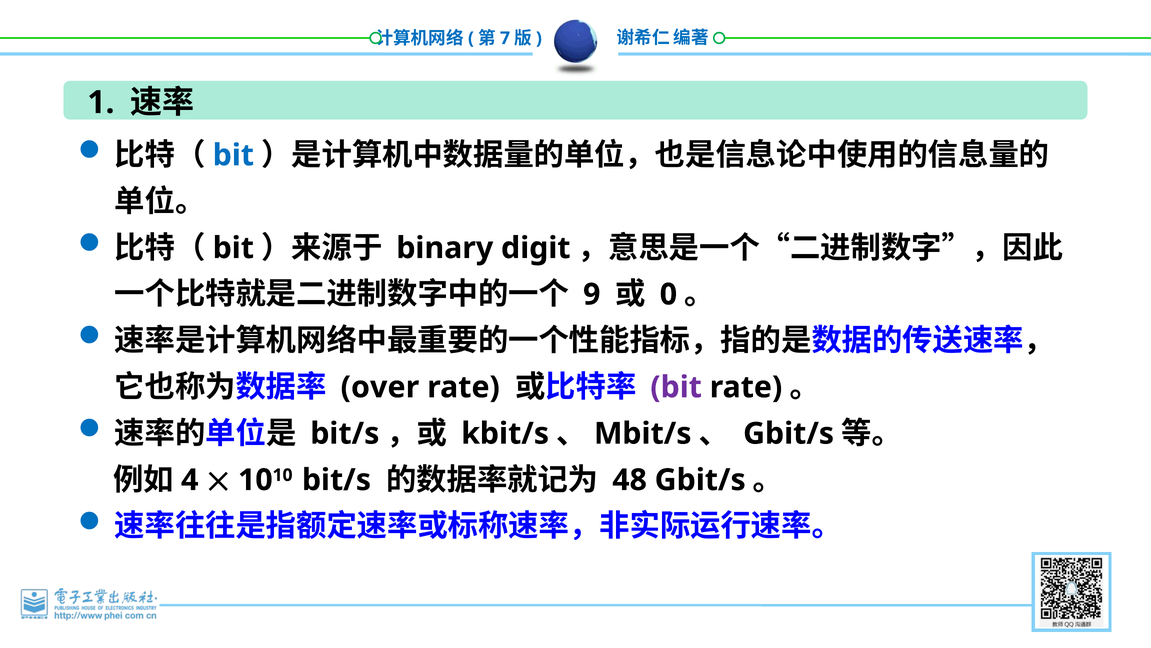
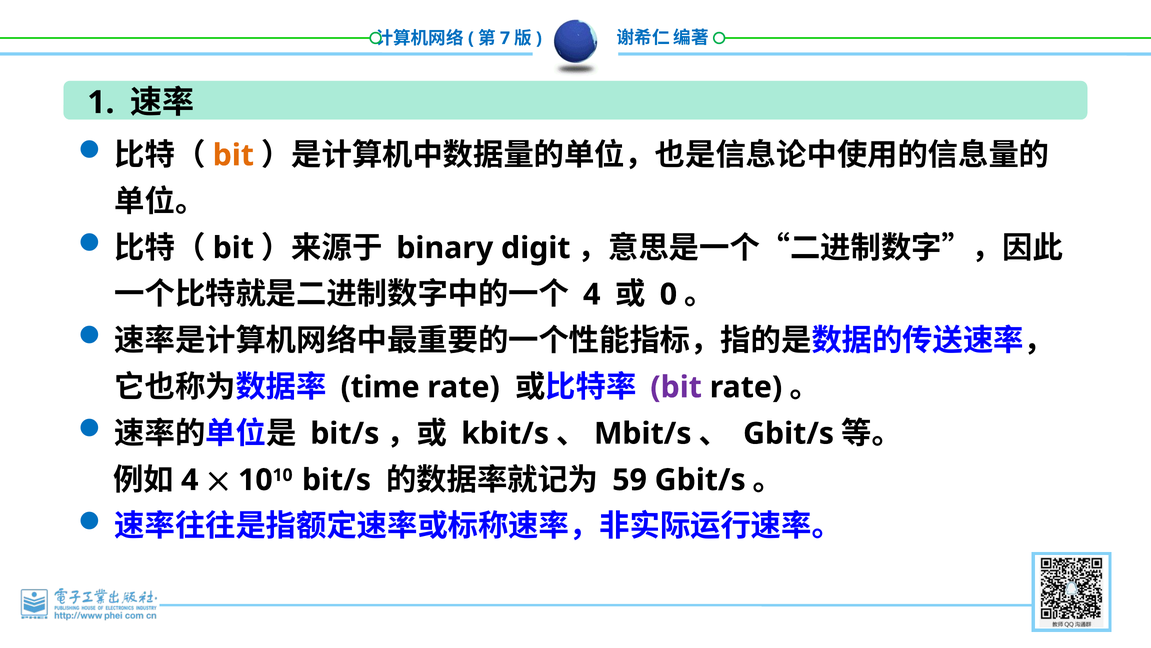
bit colour: blue -> orange (233, 155)
9: 9 -> 4 (592, 294)
over: over -> time (380, 387)
48: 48 -> 59 (630, 480)
